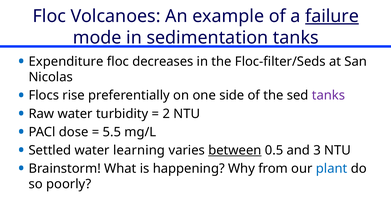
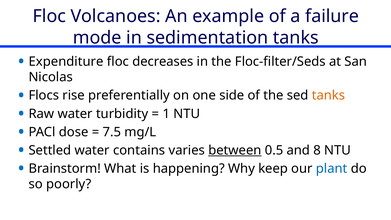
failure underline: present -> none (332, 16)
tanks colour: purple -> orange (328, 95)
2: 2 -> 1 (166, 114)
5.5: 5.5 -> 7.5 (112, 132)
learning: learning -> contains (139, 150)
3: 3 -> 8 (317, 150)
from: from -> keep (273, 168)
